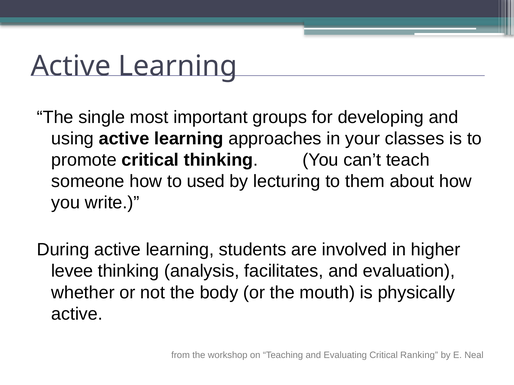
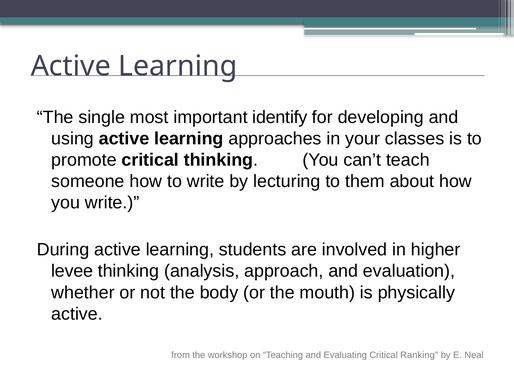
groups: groups -> identify (280, 117)
to used: used -> write (206, 182)
facilitates: facilitates -> approach (284, 271)
